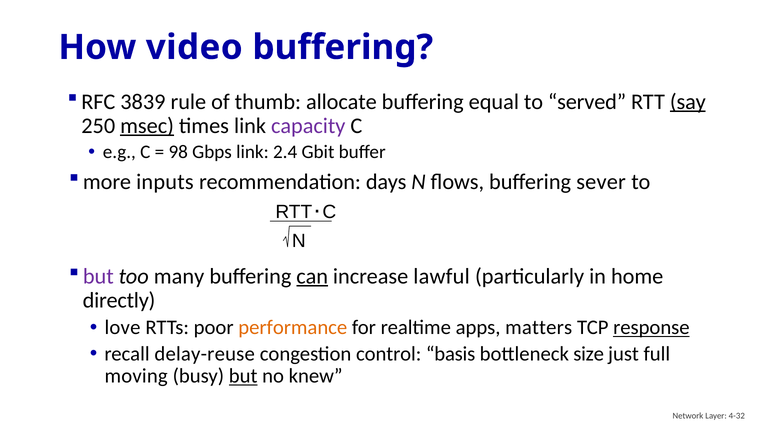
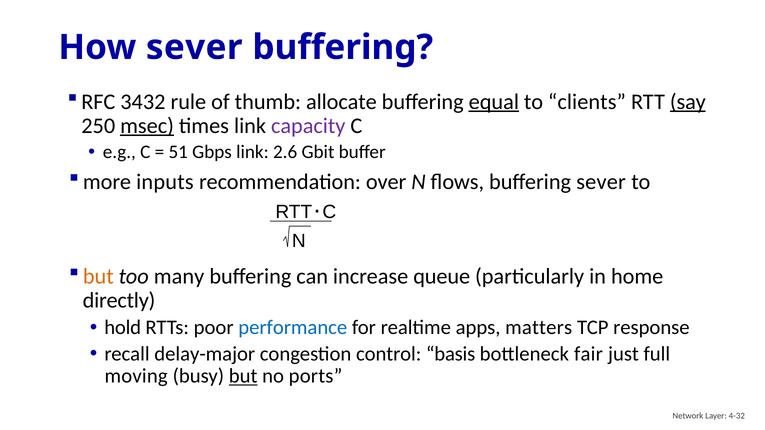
How video: video -> sever (194, 47)
3839: 3839 -> 3432 (143, 102)
equal underline: none -> present (494, 102)
served: served -> clients (587, 102)
98: 98 -> 51 (178, 152)
2.4: 2.4 -> 2.6 (285, 152)
days: days -> over (386, 182)
but colour: purple -> orange (98, 276)
can underline: present -> none (312, 276)
lawful: lawful -> queue (442, 276)
love: love -> hold (123, 328)
performance colour: orange -> blue (293, 328)
response underline: present -> none (651, 328)
delay-reuse: delay-reuse -> delay-major (205, 354)
size: size -> fair (588, 354)
knew: knew -> ports (316, 376)
